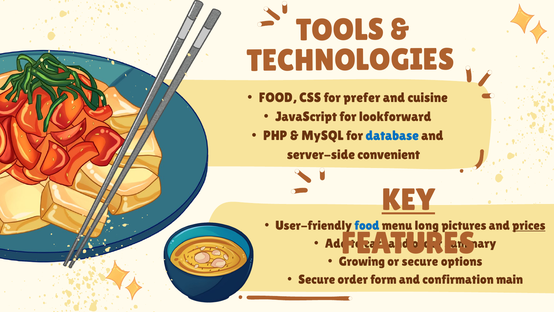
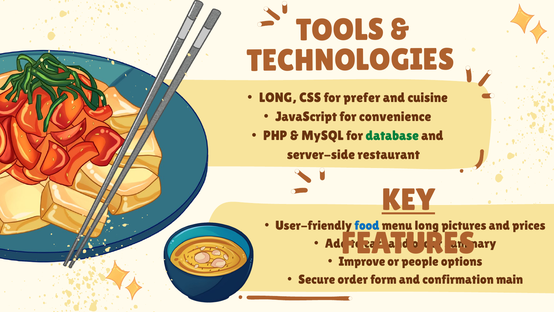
FOOD: FOOD -> LONG (278, 98)
lookforward: lookforward -> convenience (395, 117)
database colour: blue -> green (392, 136)
convenient: convenient -> restaurant (389, 154)
prices underline: present -> none (529, 225)
Growing: Growing -> Improve (362, 261)
or secure: secure -> people (420, 261)
